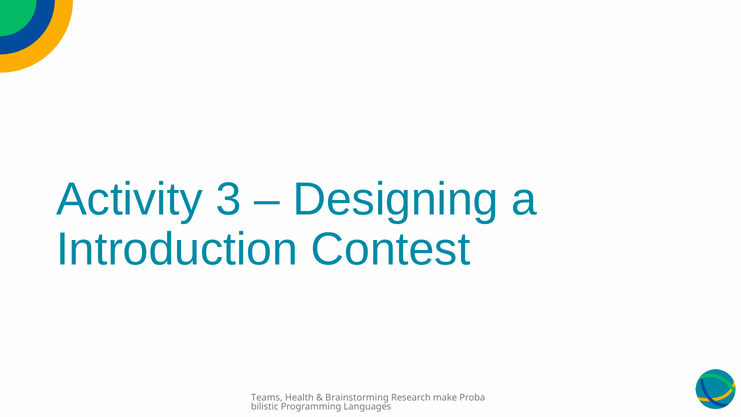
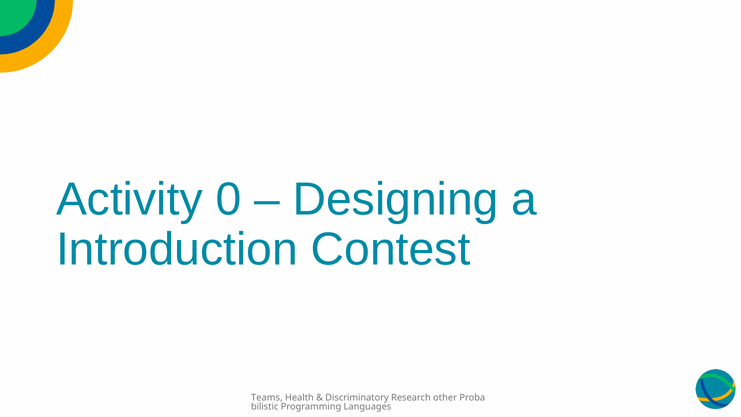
3: 3 -> 0 (228, 199)
Brainstorming: Brainstorming -> Discriminatory (357, 397)
make: make -> other (445, 397)
